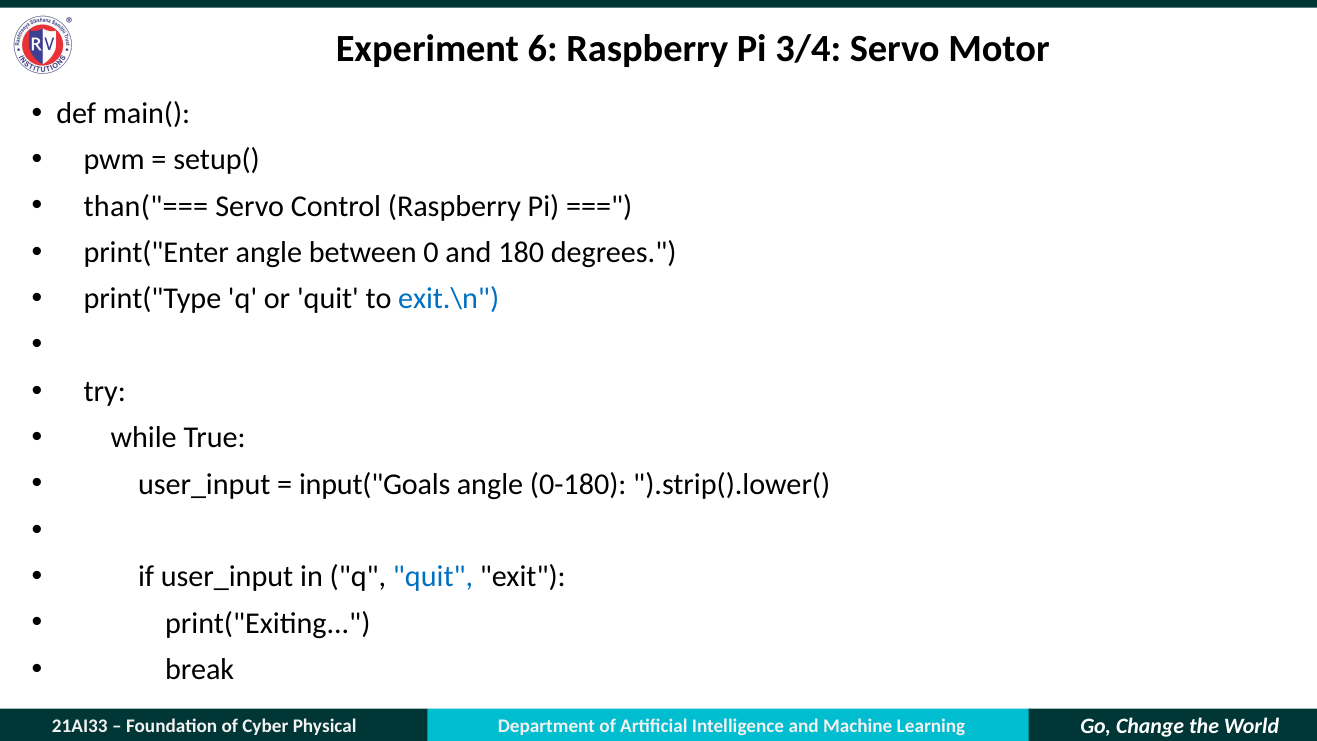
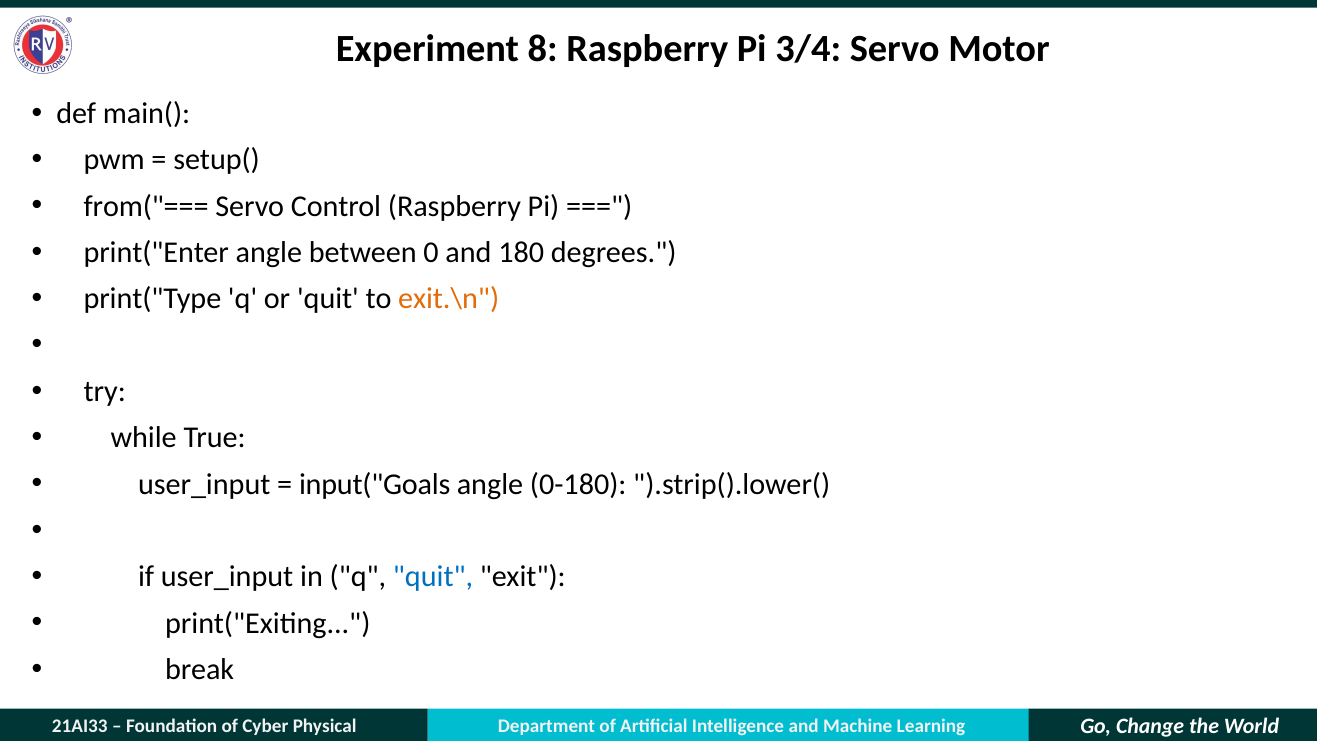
6: 6 -> 8 (543, 49)
than("===: than("=== -> from("=== (146, 206)
exit.\n colour: blue -> orange (449, 299)
